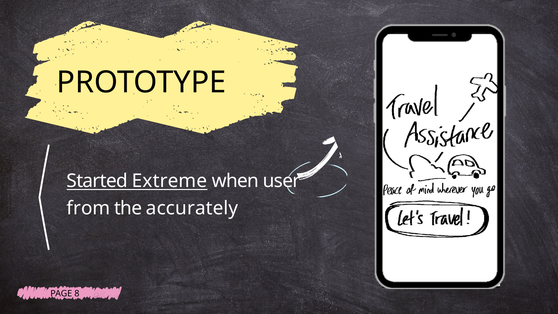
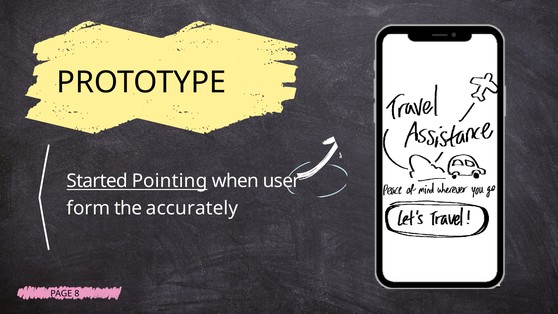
Extreme: Extreme -> Pointing (170, 181)
from: from -> form (88, 208)
